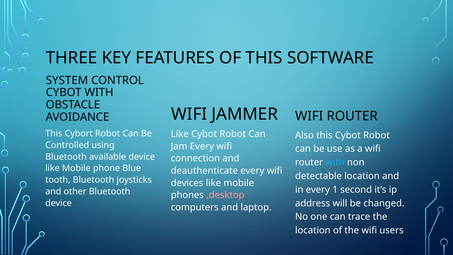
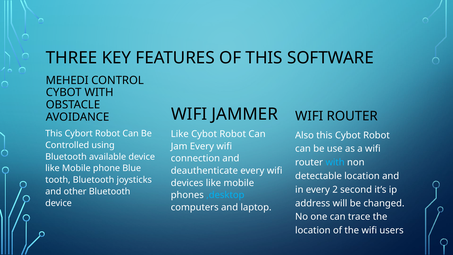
SYSTEM: SYSTEM -> MEHEDI (67, 80)
1: 1 -> 2 (335, 189)
,desktop colour: pink -> light blue (225, 195)
